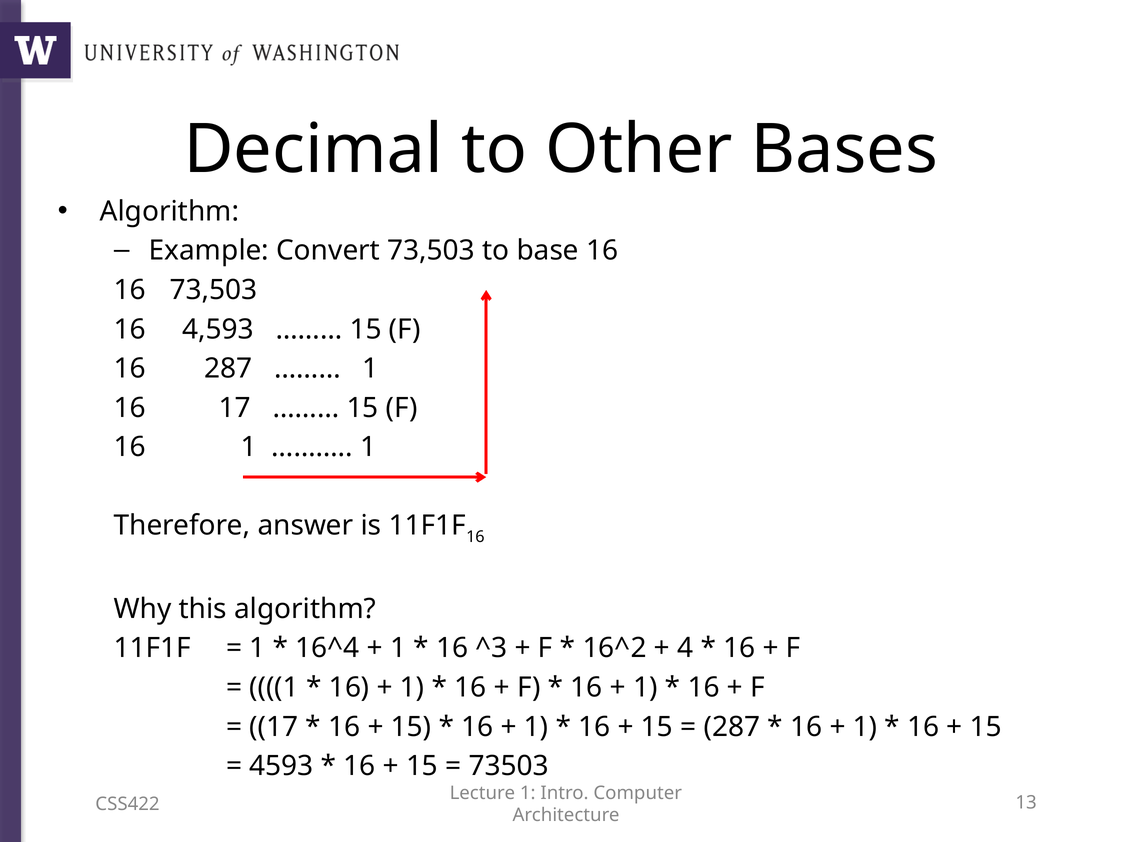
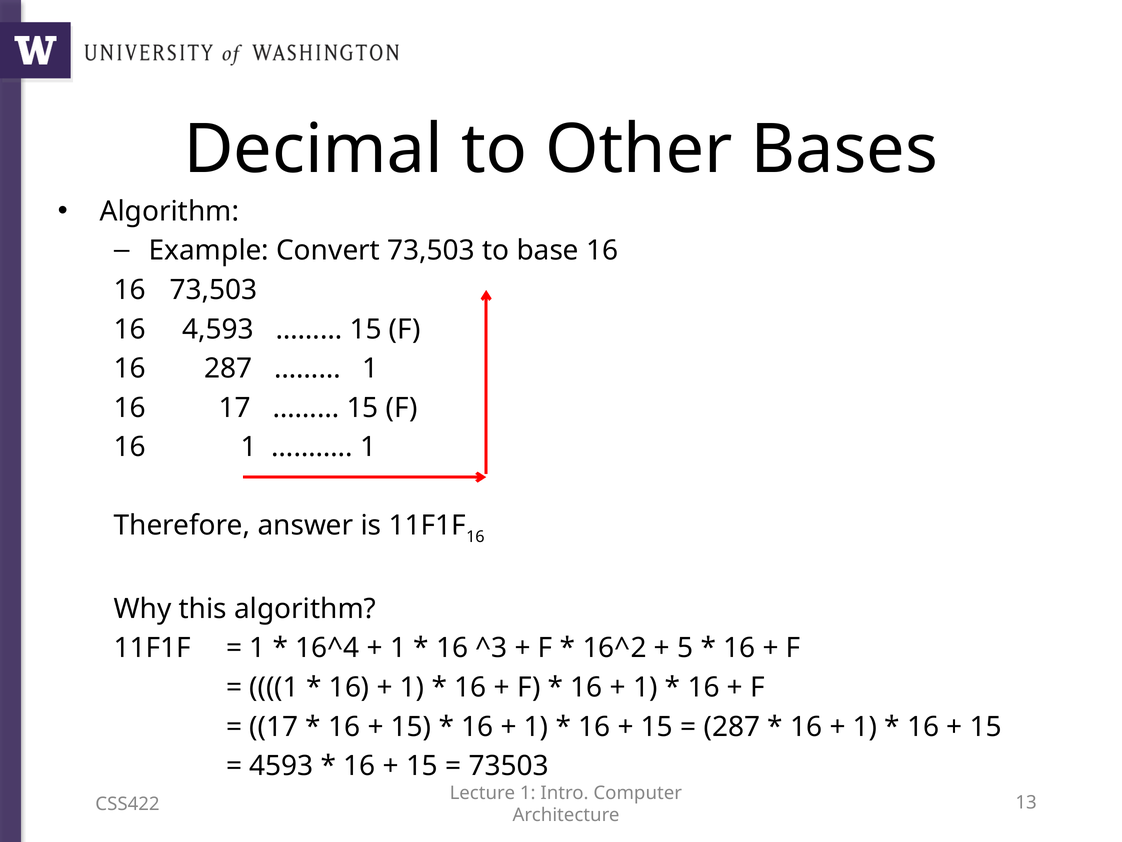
4: 4 -> 5 (685, 648)
